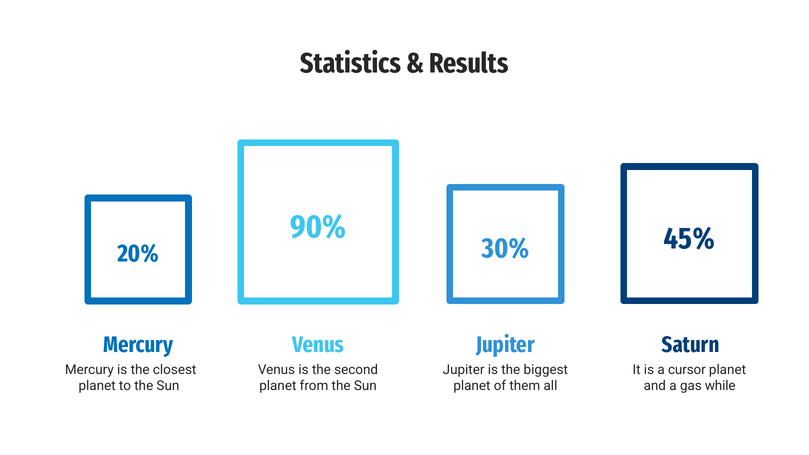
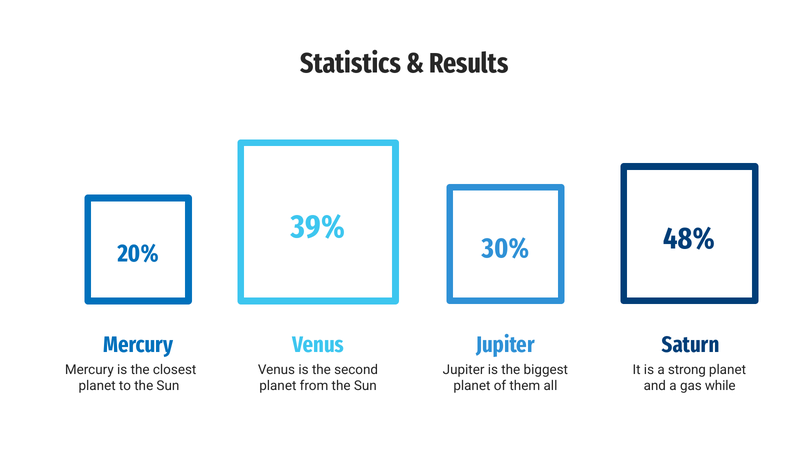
90%: 90% -> 39% (318, 227)
45%: 45% -> 48% (689, 239)
cursor: cursor -> strong (687, 370)
